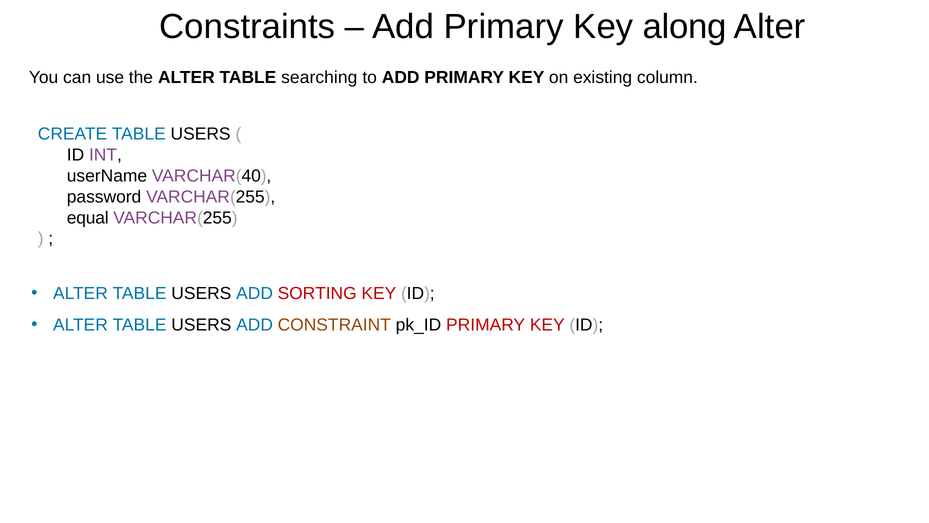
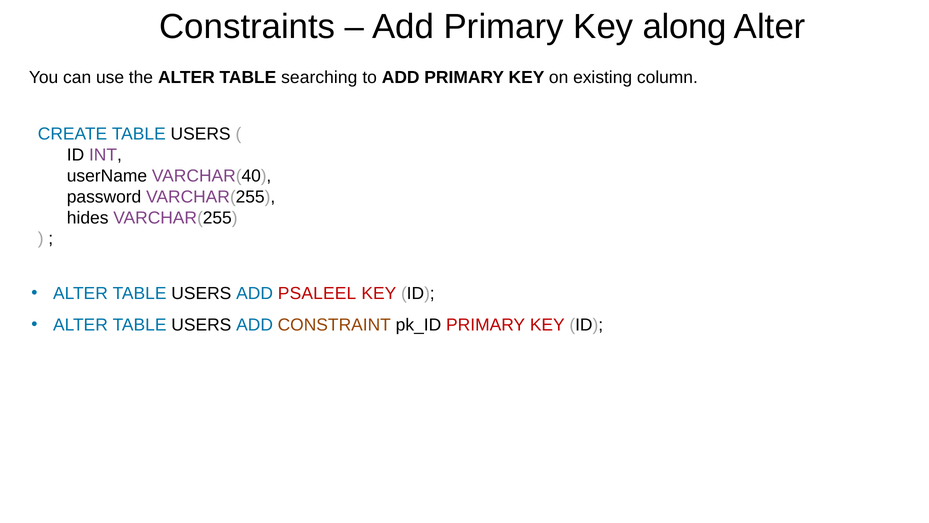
equal: equal -> hides (88, 218)
SORTING: SORTING -> PSALEEL (317, 293)
